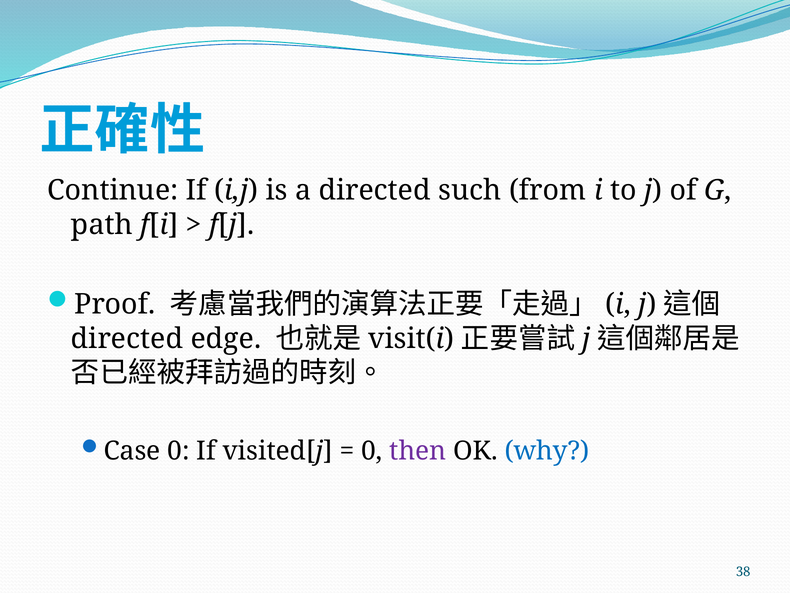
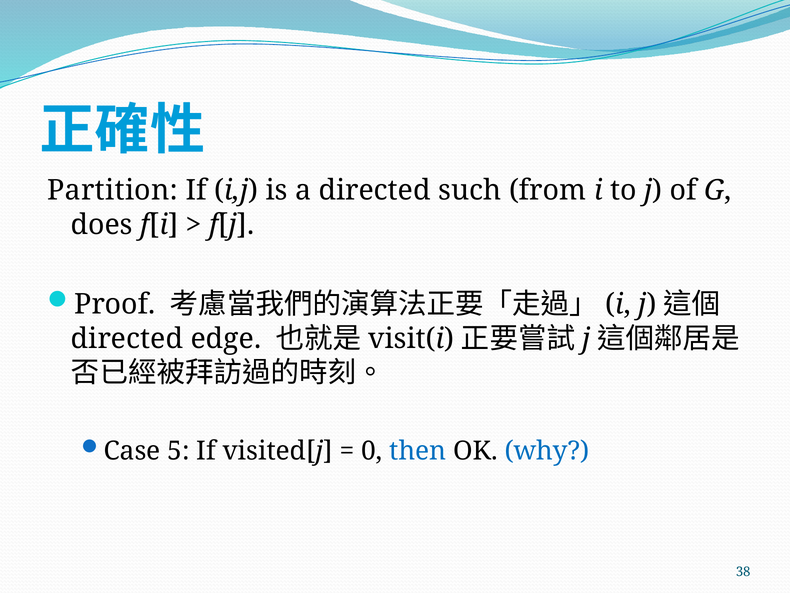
Continue: Continue -> Partition (113, 190)
path: path -> does (102, 224)
Case 0: 0 -> 5 (178, 451)
then colour: purple -> blue (418, 451)
